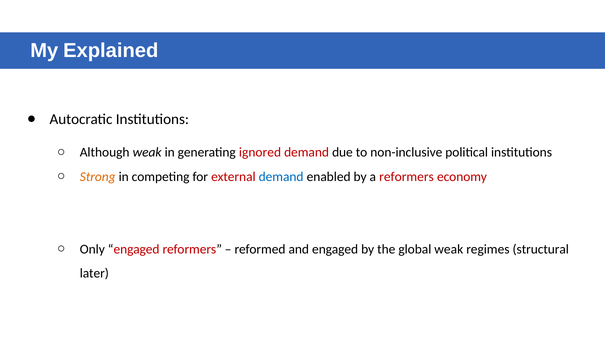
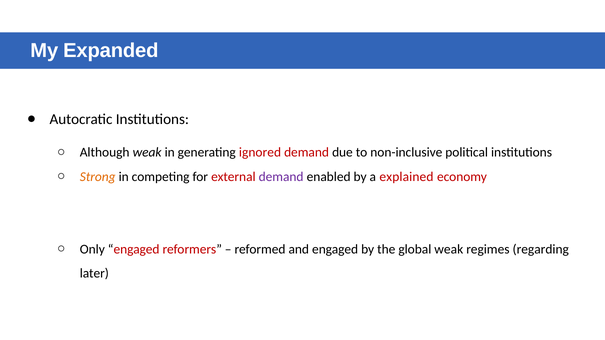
Explained: Explained -> Expanded (111, 51)
demand colour: blue -> purple (281, 177)
a reformers: reformers -> explained (406, 177)
structural: structural -> regarding (541, 249)
